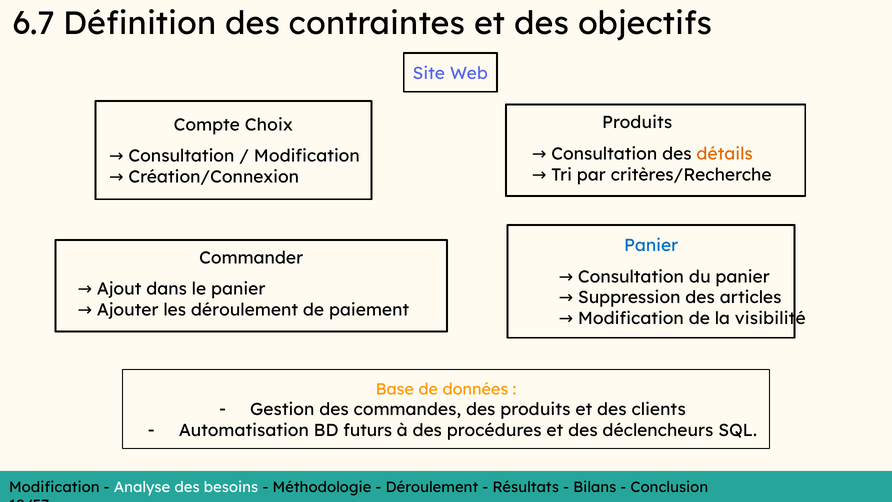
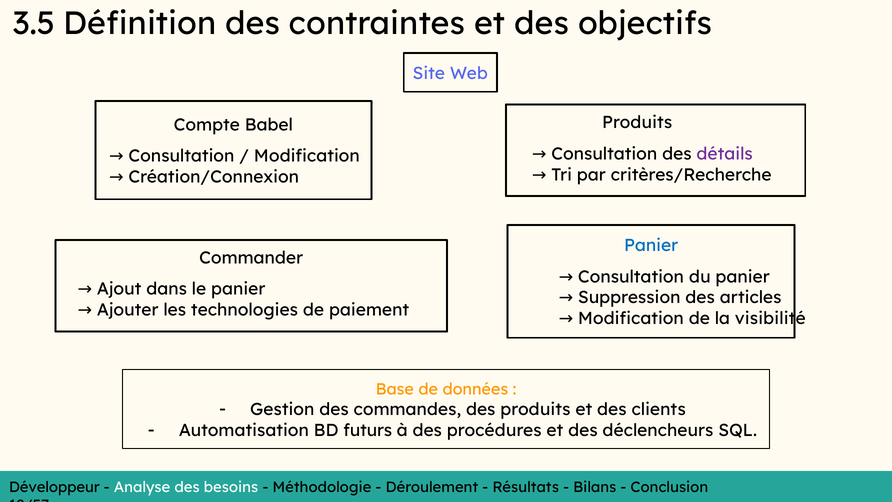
6.7: 6.7 -> 3.5 (34, 24)
Choix: Choix -> Babel (269, 125)
détails colour: orange -> purple (725, 154)
les déroulement: déroulement -> technologies (245, 310)
Modification: Modification -> Développeur (54, 487)
